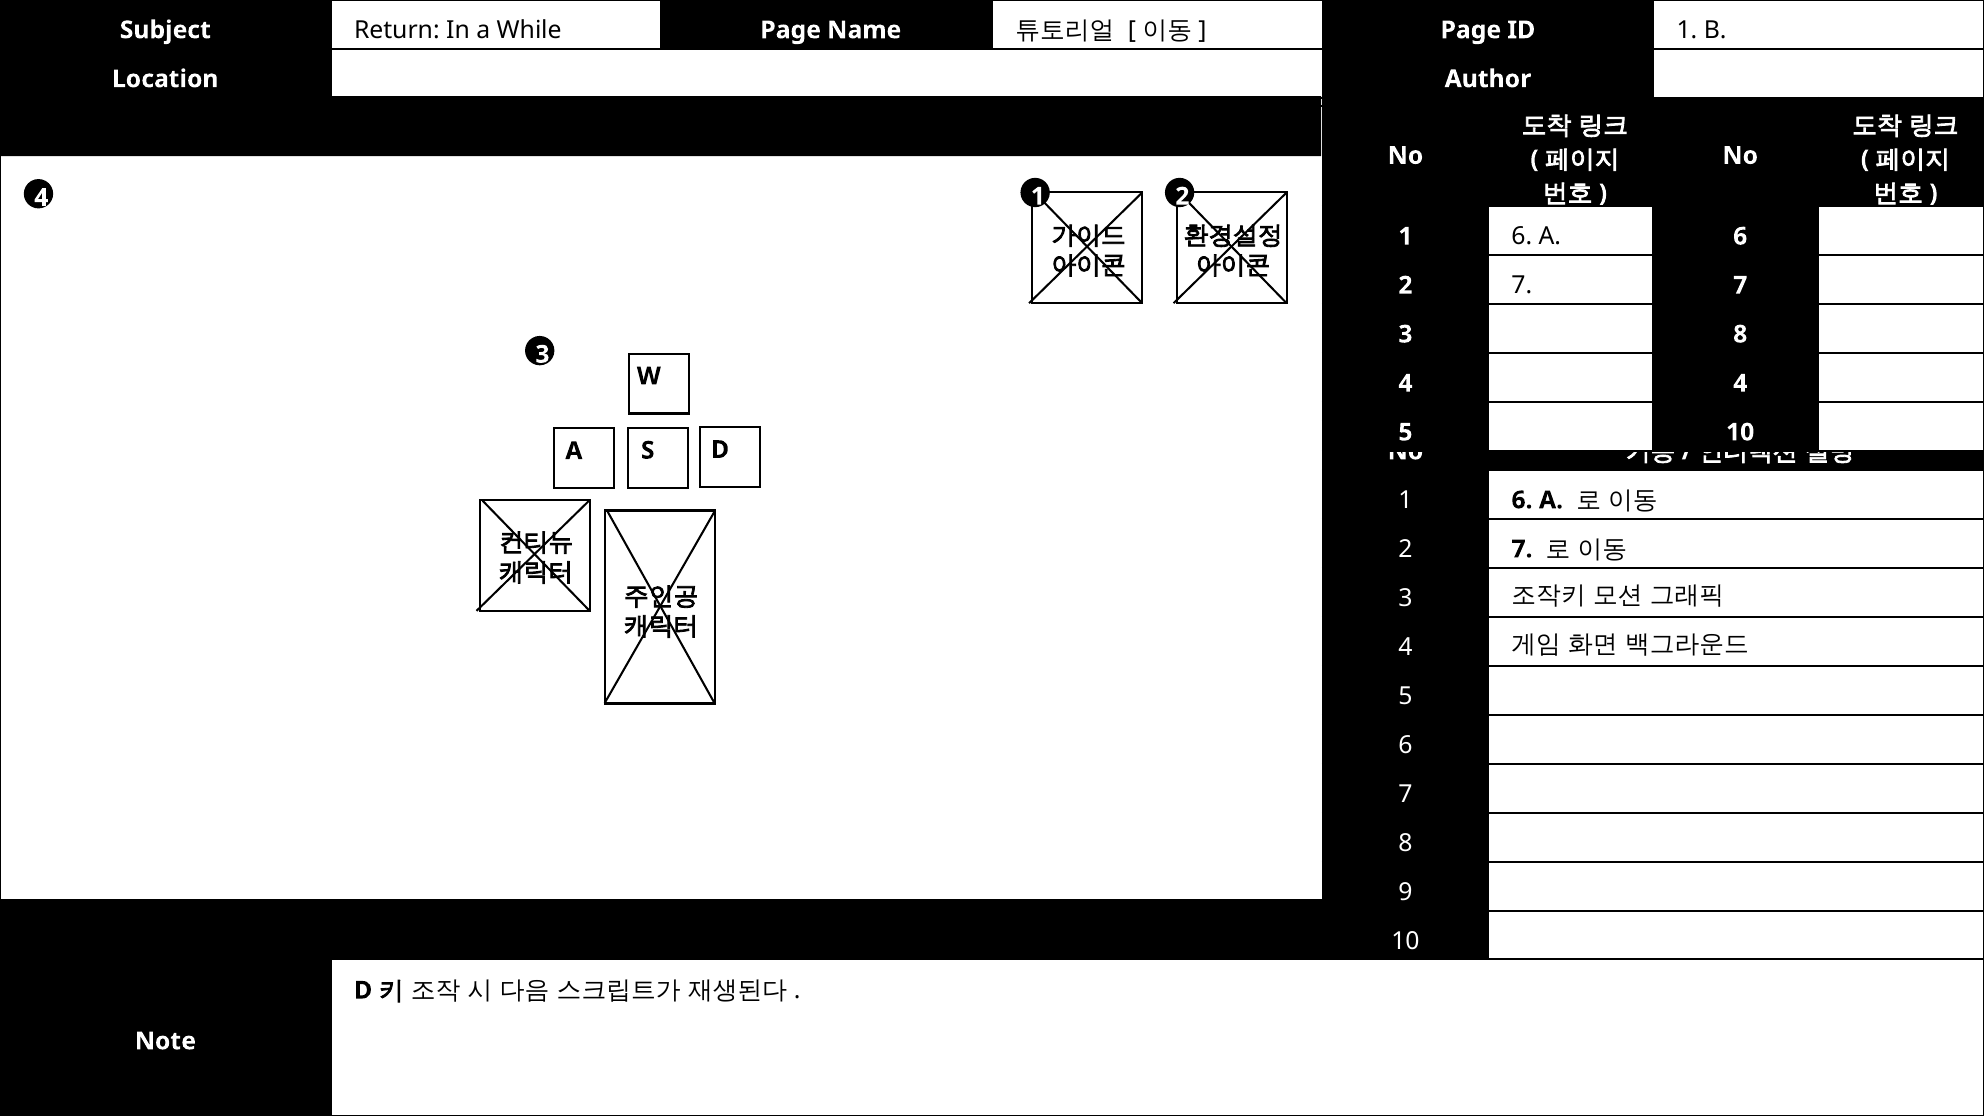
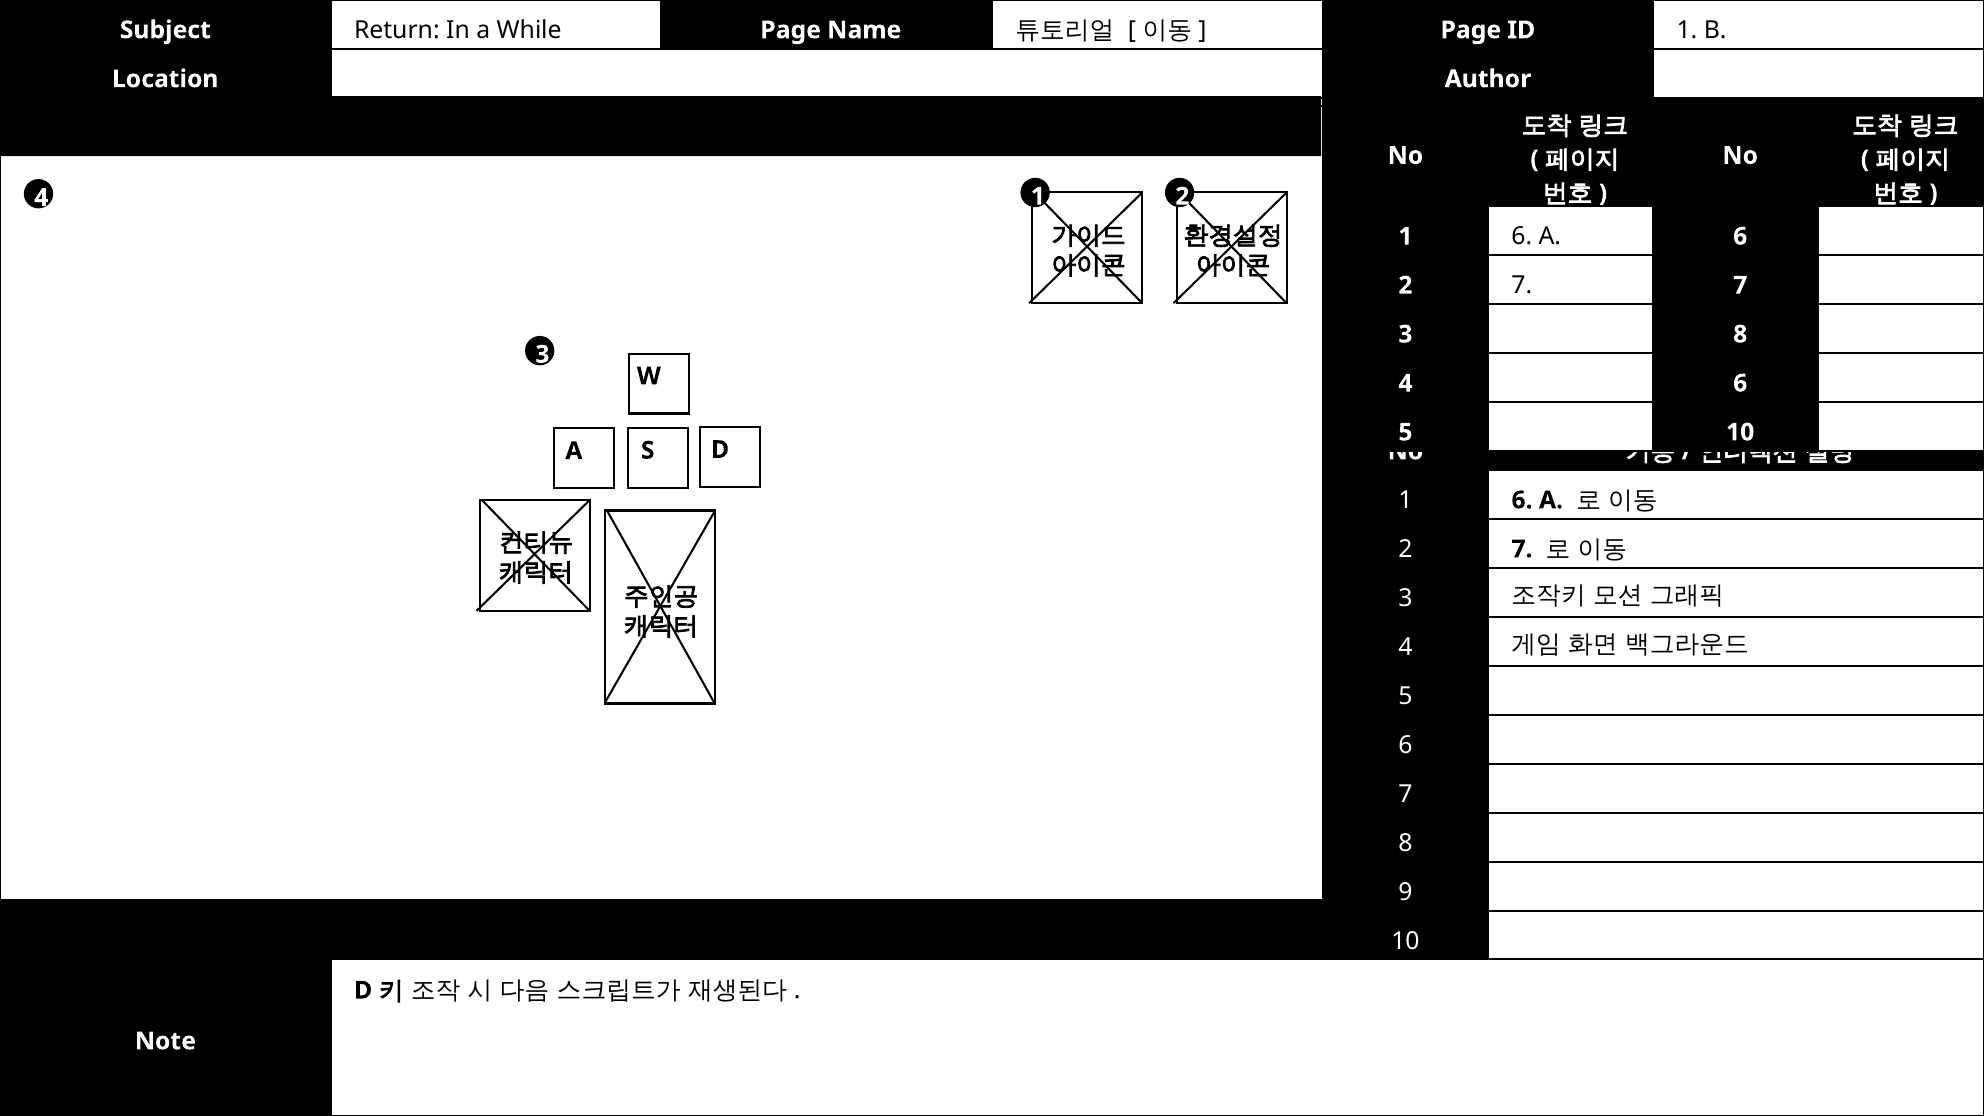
4 4: 4 -> 6 (1740, 383)
